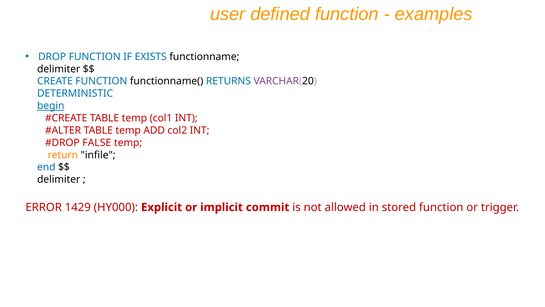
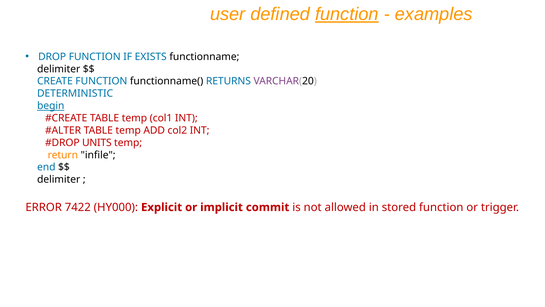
function underline: none -> present (347, 14)
FALSE: FALSE -> UNITS (97, 142)
1429: 1429 -> 7422 (78, 207)
